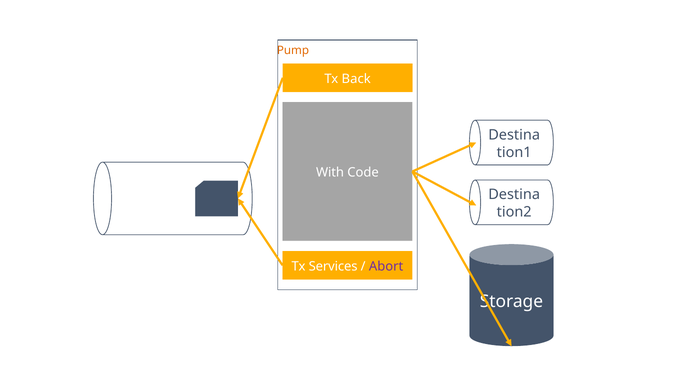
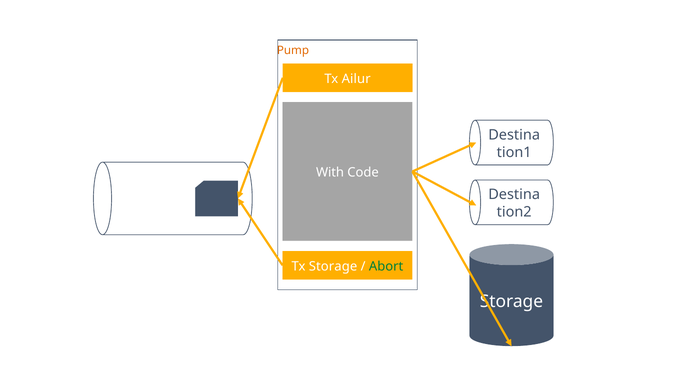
Back: Back -> Ailur (356, 79)
Tx Services: Services -> Storage (333, 266)
Abort colour: purple -> green (386, 266)
